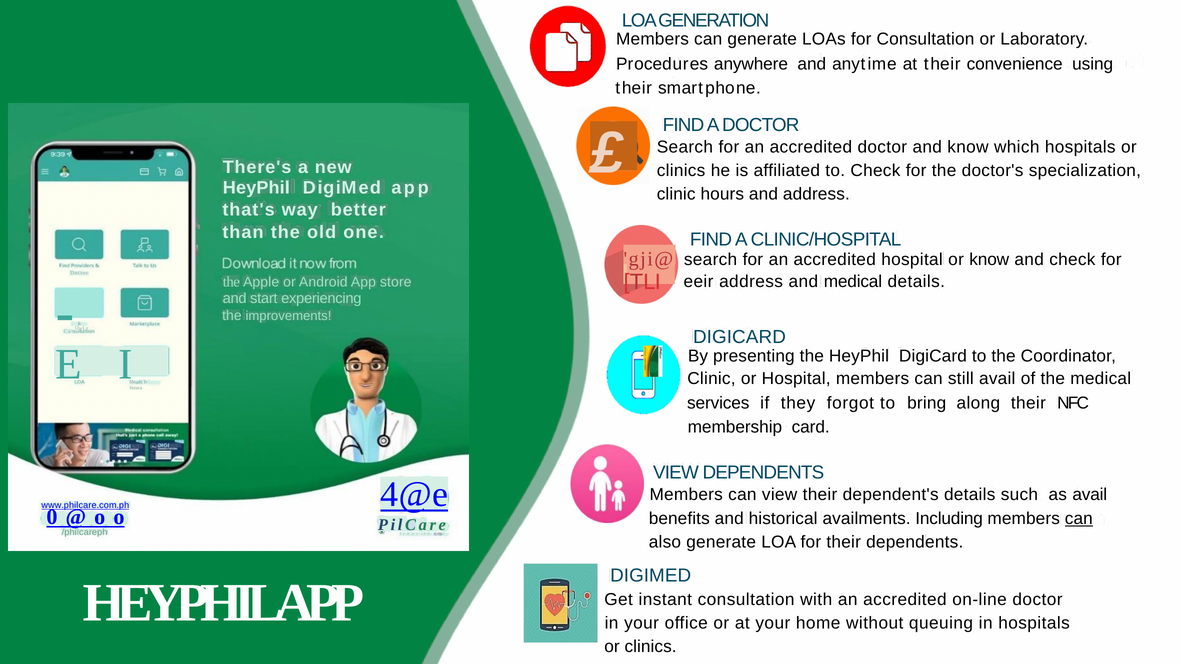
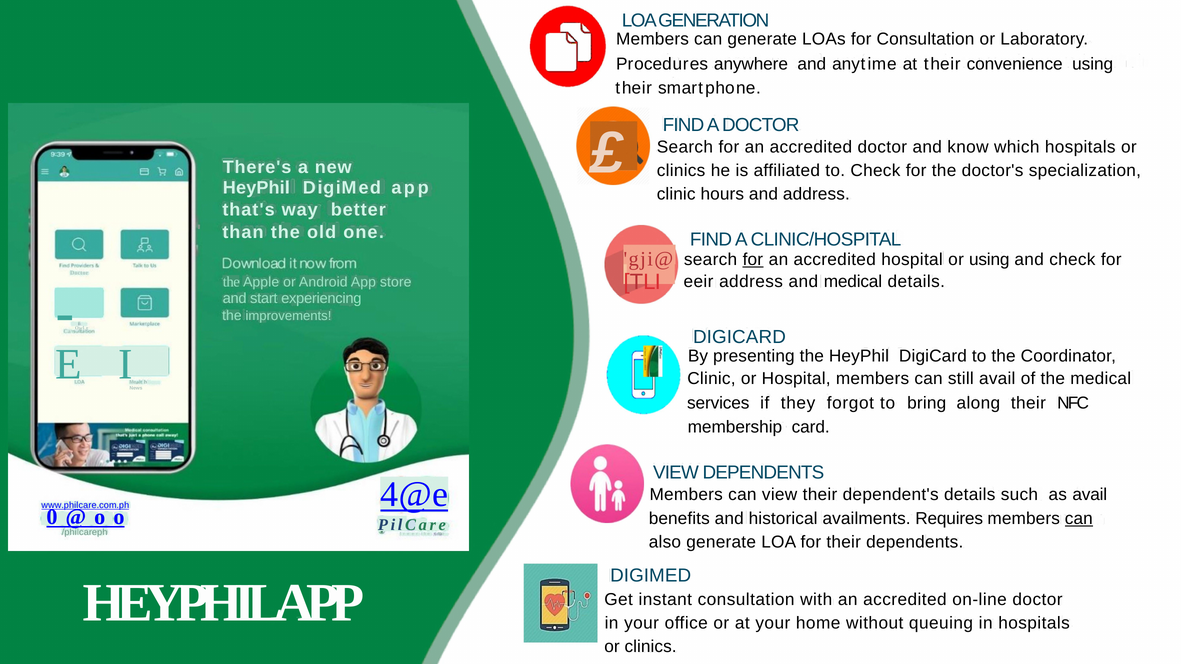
for underline: none -> present (753, 260)
or know: know -> using (989, 260)
Including: Including -> Requires (949, 519)
